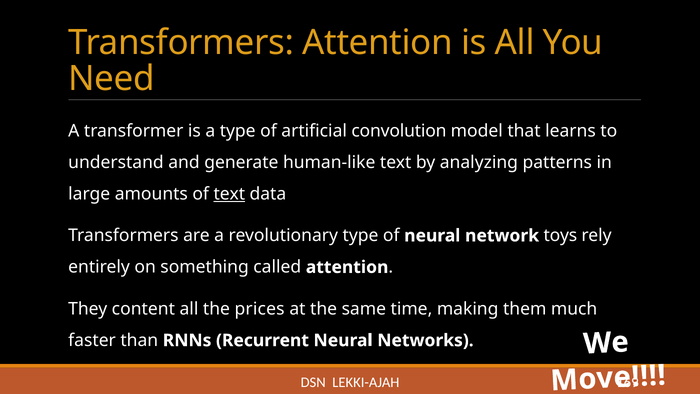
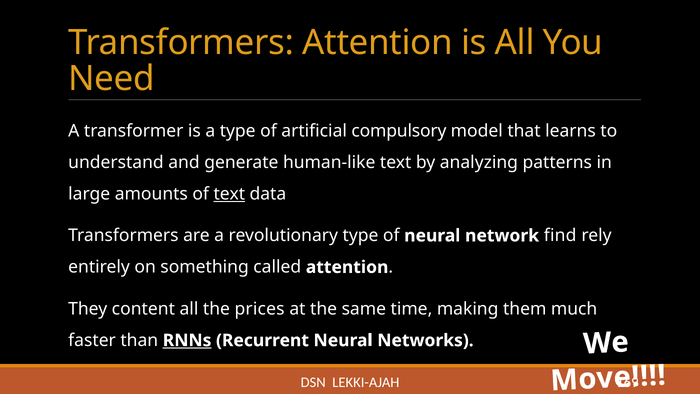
convolution: convolution -> compulsory (399, 131)
toys: toys -> find (560, 236)
RNNs underline: none -> present (187, 340)
